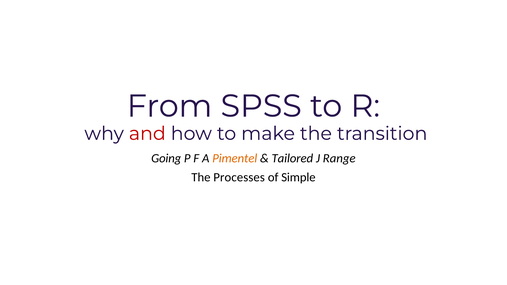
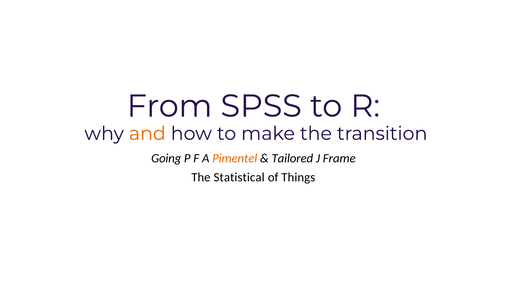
and colour: red -> orange (147, 134)
Range: Range -> Frame (339, 158)
Processes: Processes -> Statistical (239, 177)
Simple: Simple -> Things (298, 177)
